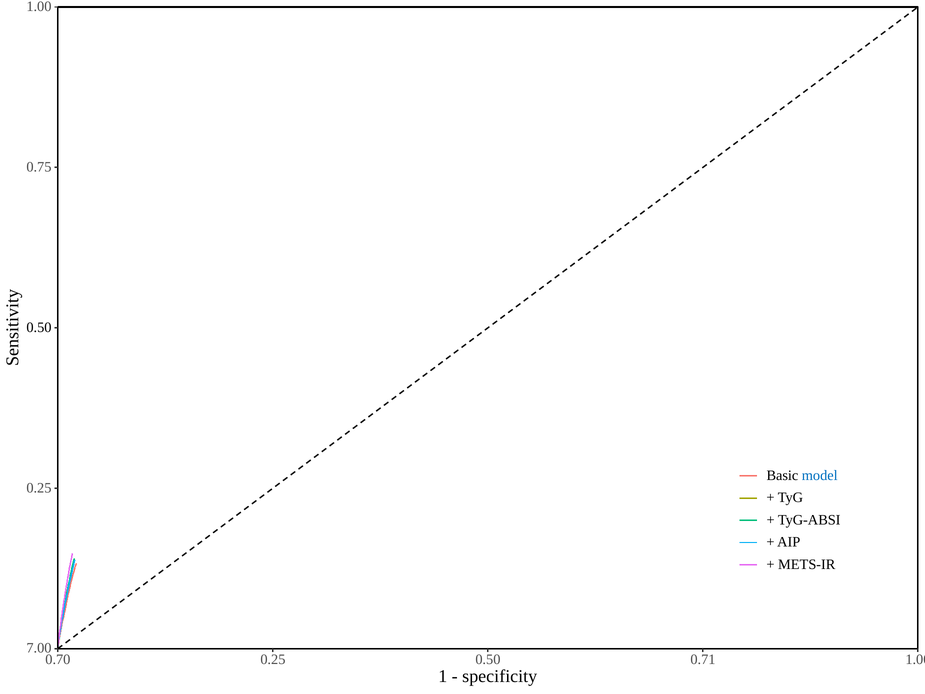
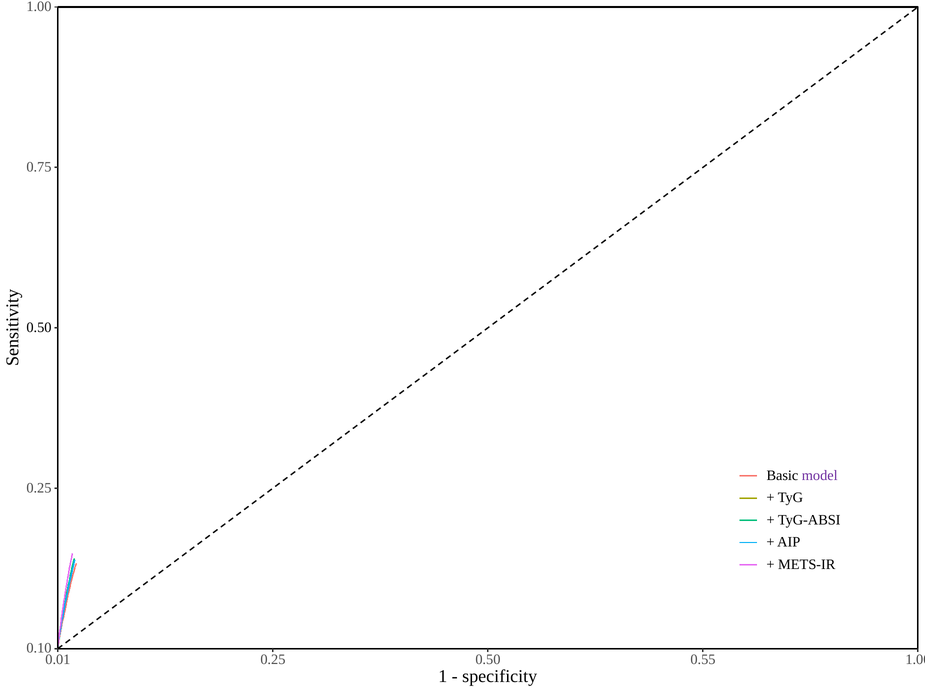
model colour: blue -> purple (820, 475)
7.00: 7.00 -> 0.10 (39, 648)
0.70: 0.70 -> 0.01 (58, 659)
0.71: 0.71 -> 0.55 (703, 659)
